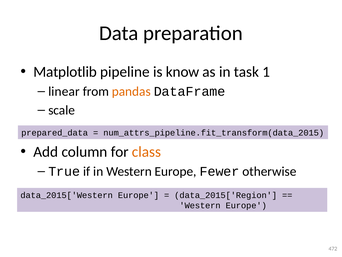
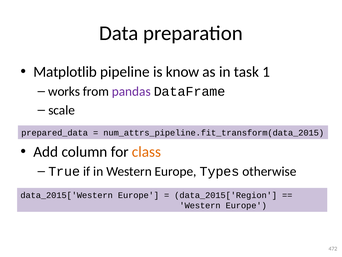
linear: linear -> works (64, 91)
pandas colour: orange -> purple (131, 91)
Fewer: Fewer -> Types (220, 171)
